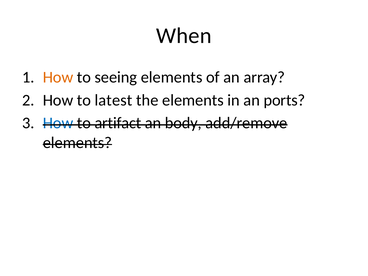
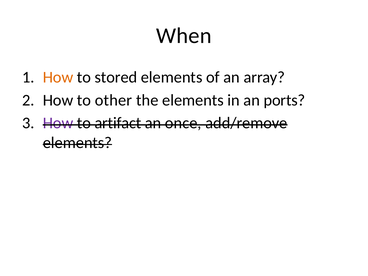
seeing: seeing -> stored (116, 77)
latest: latest -> other (113, 100)
How colour: blue -> purple (58, 123)
body: body -> once (183, 123)
